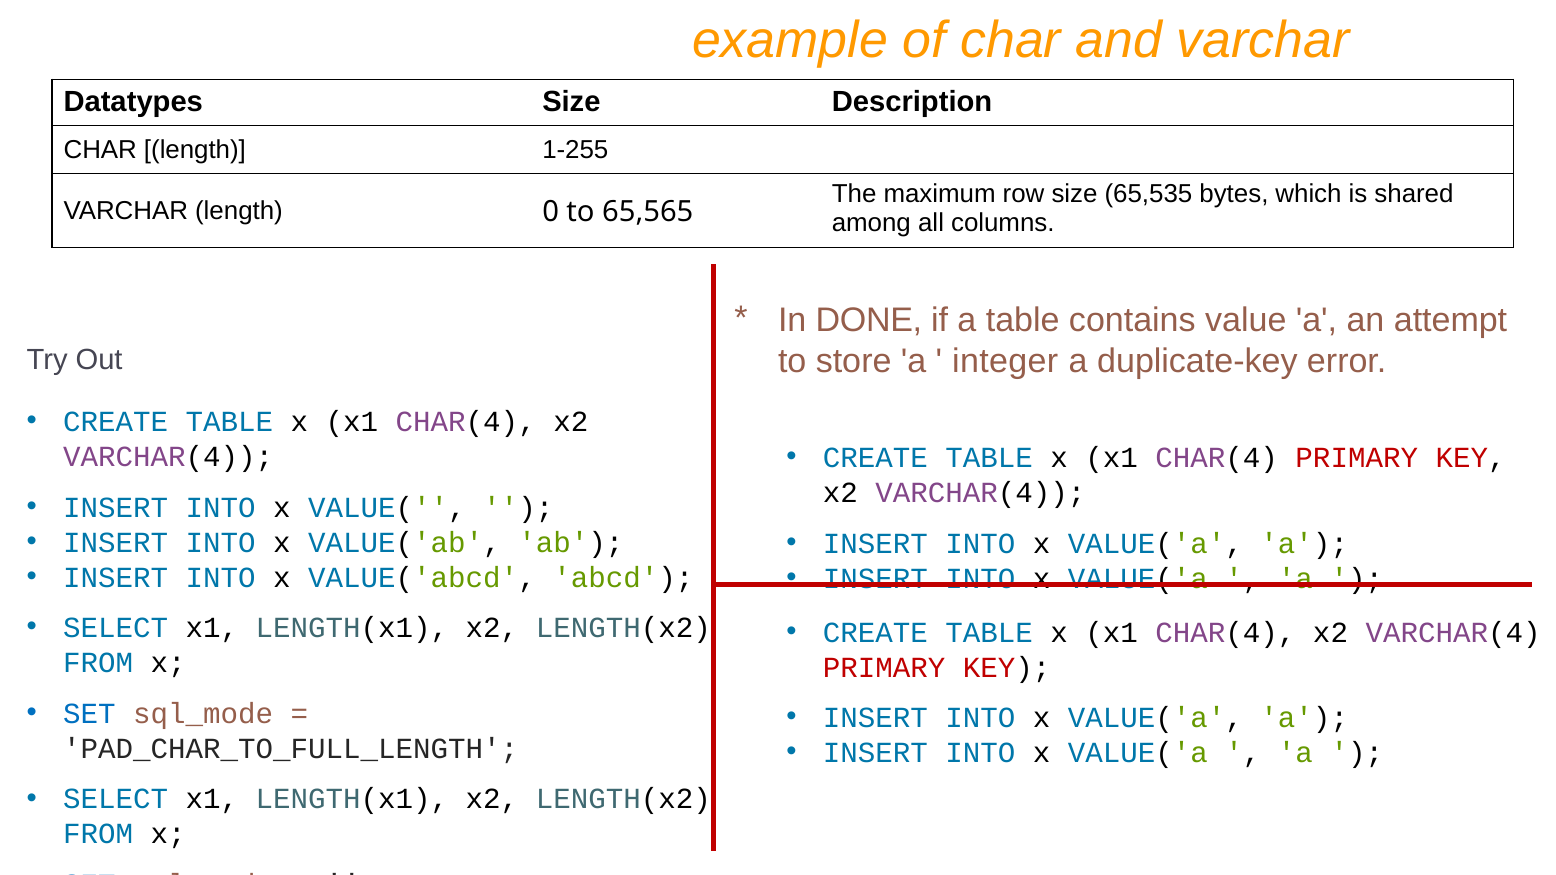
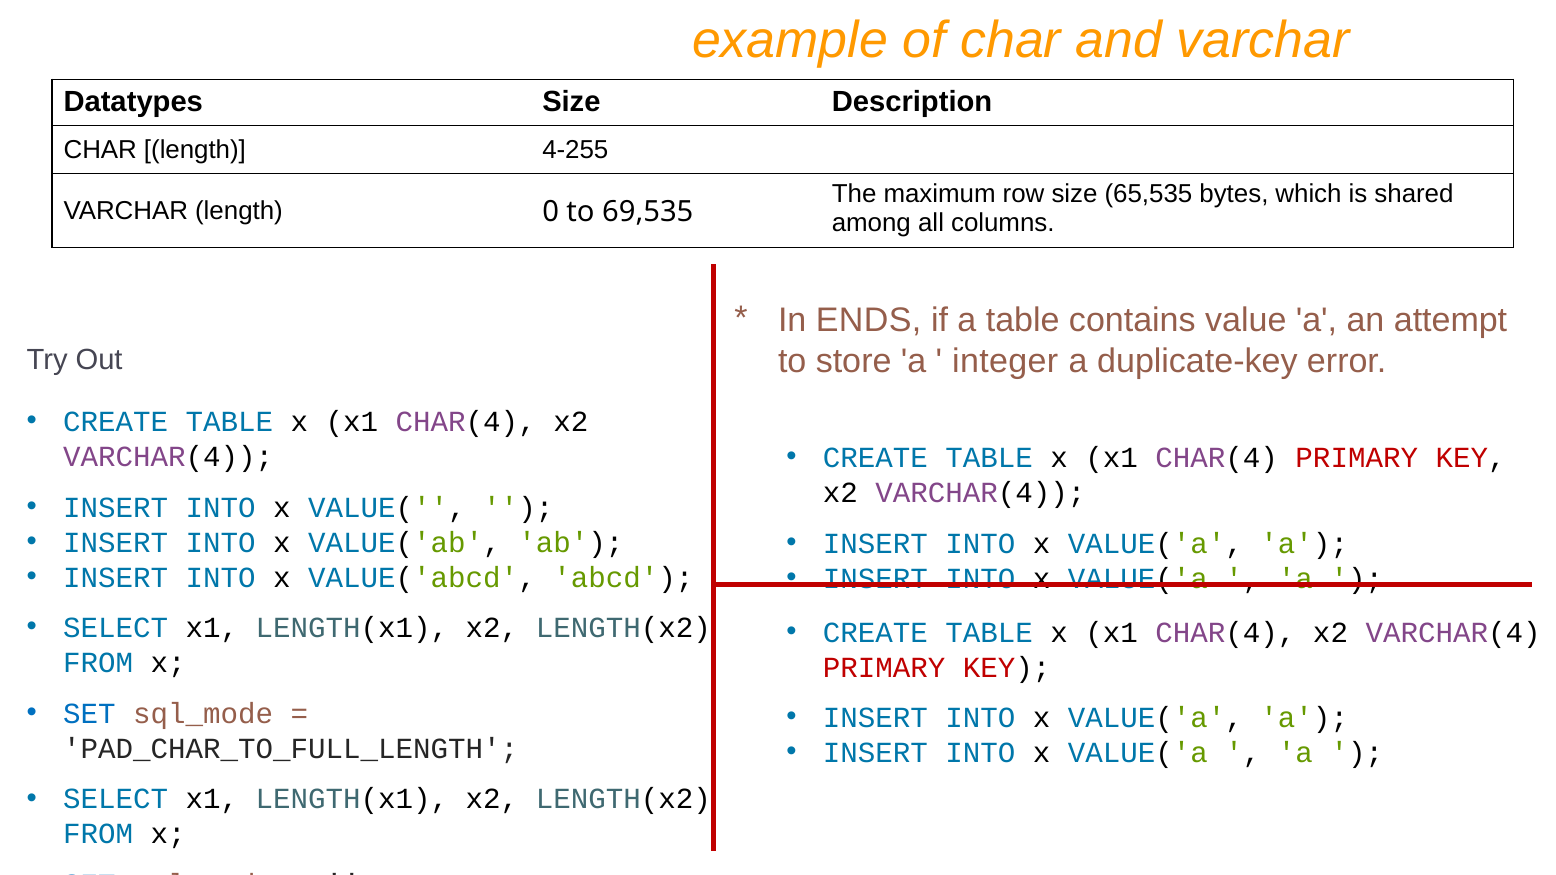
1-255: 1-255 -> 4-255 (575, 150)
65,565: 65,565 -> 69,535 (648, 212)
DONE: DONE -> ENDS (869, 320)
